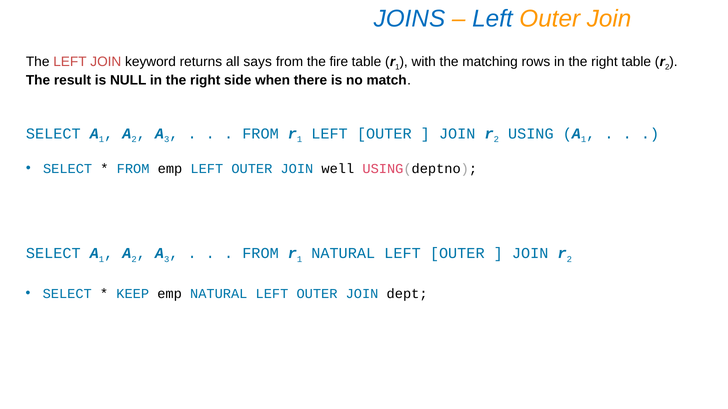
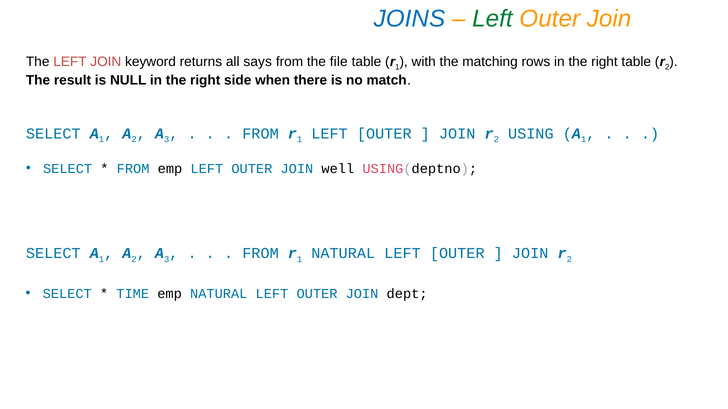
Left colour: blue -> green (492, 19)
fire: fire -> file (339, 62)
KEEP: KEEP -> TIME (133, 294)
